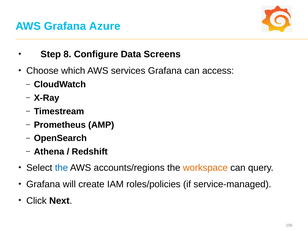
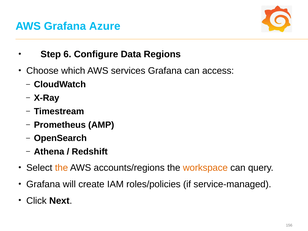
8: 8 -> 6 (67, 54)
Screens: Screens -> Regions (162, 54)
the colour: blue -> orange (61, 168)
